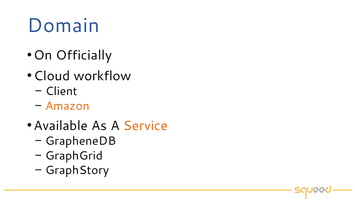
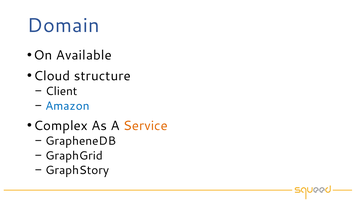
Officially: Officially -> Available (84, 55)
workflow: workflow -> structure (102, 76)
Amazon colour: orange -> blue (67, 106)
Available: Available -> Complex (61, 126)
